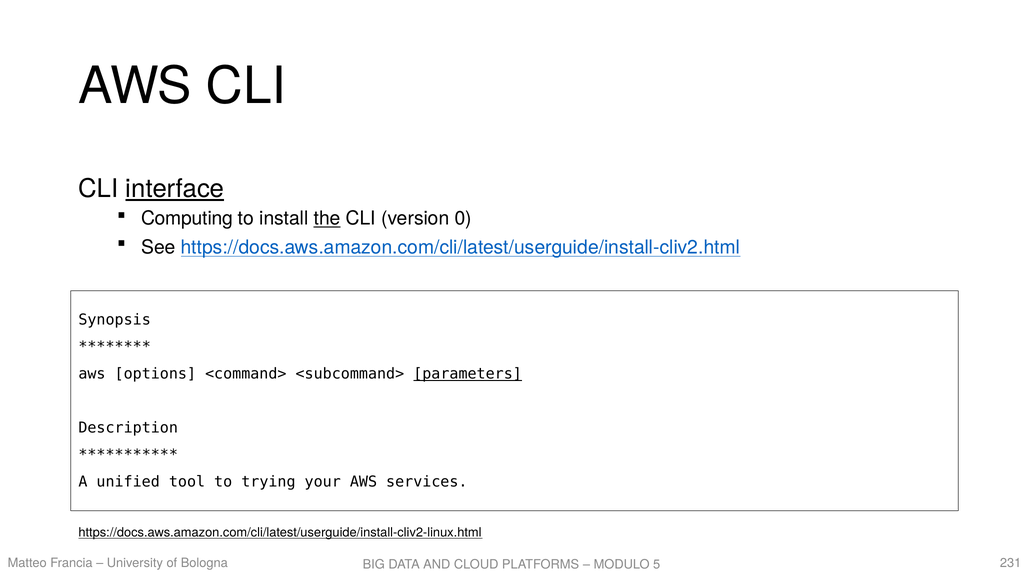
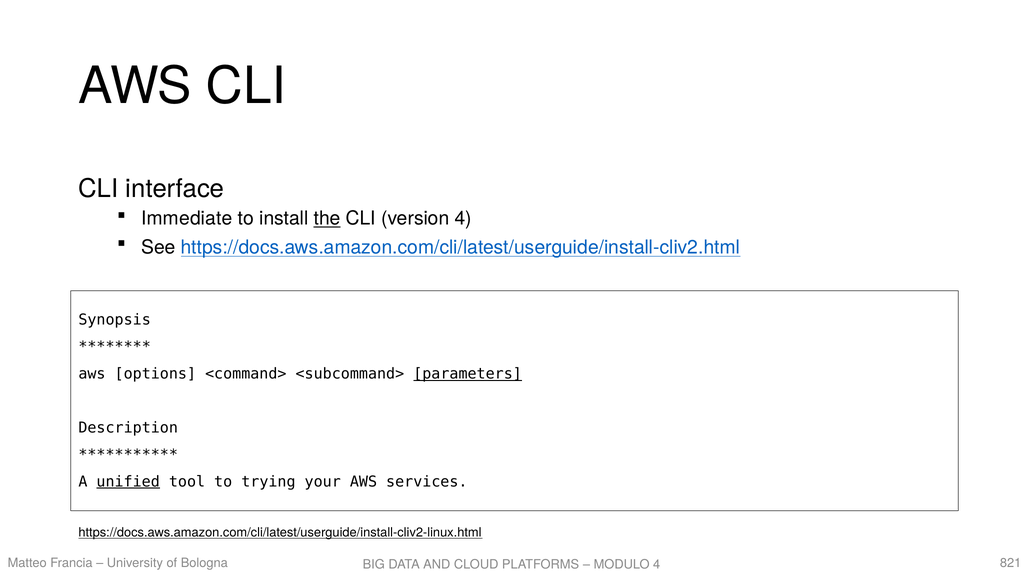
interface underline: present -> none (175, 189)
Computing: Computing -> Immediate (187, 219)
version 0: 0 -> 4 (463, 219)
unified underline: none -> present (128, 482)
231: 231 -> 821 (1011, 563)
5: 5 -> 4 (657, 564)
